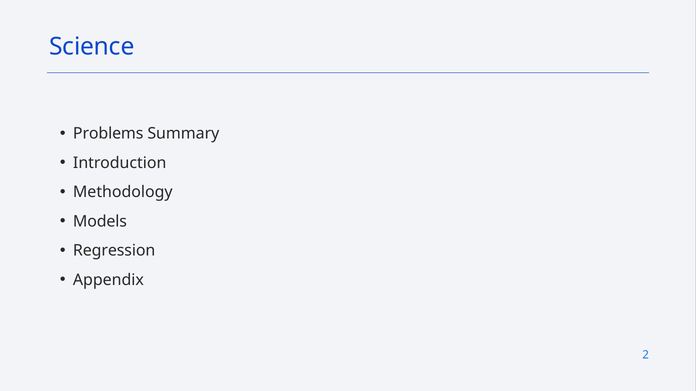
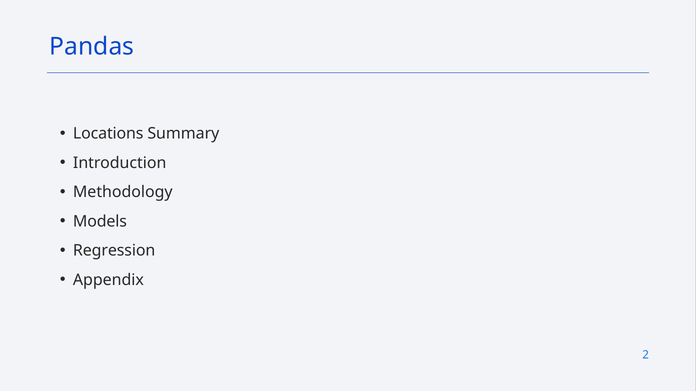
Science: Science -> Pandas (92, 46)
Problems: Problems -> Locations (108, 134)
